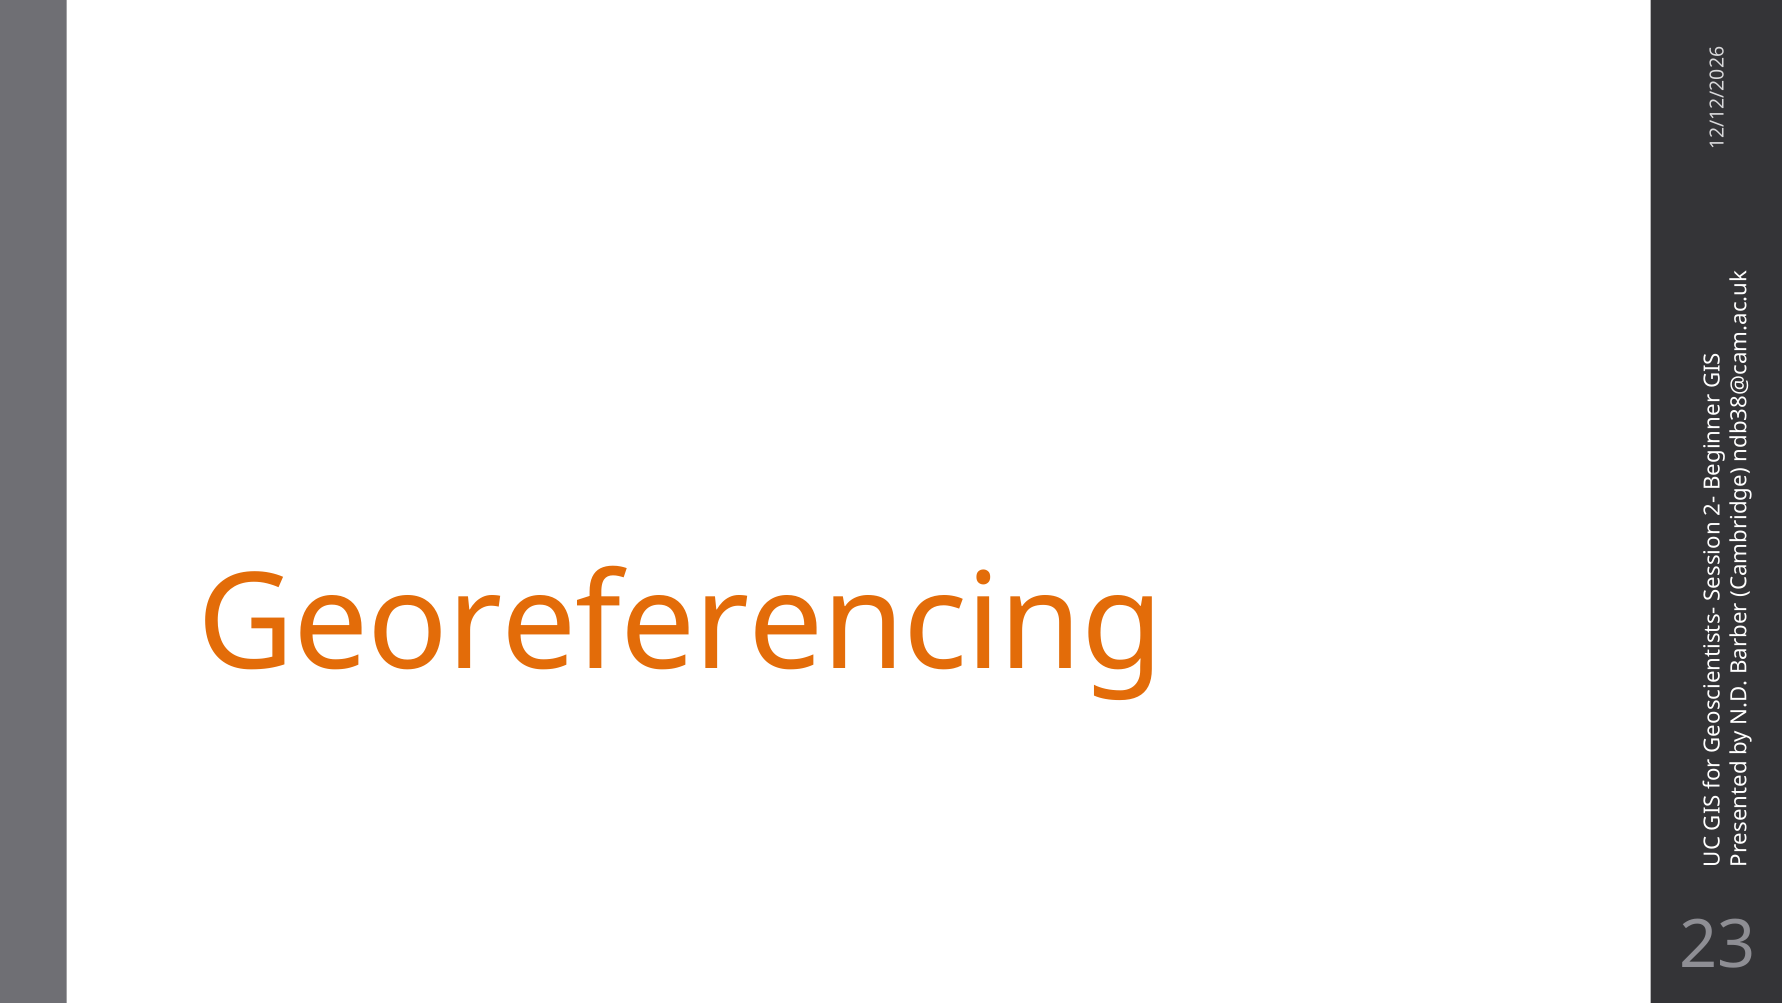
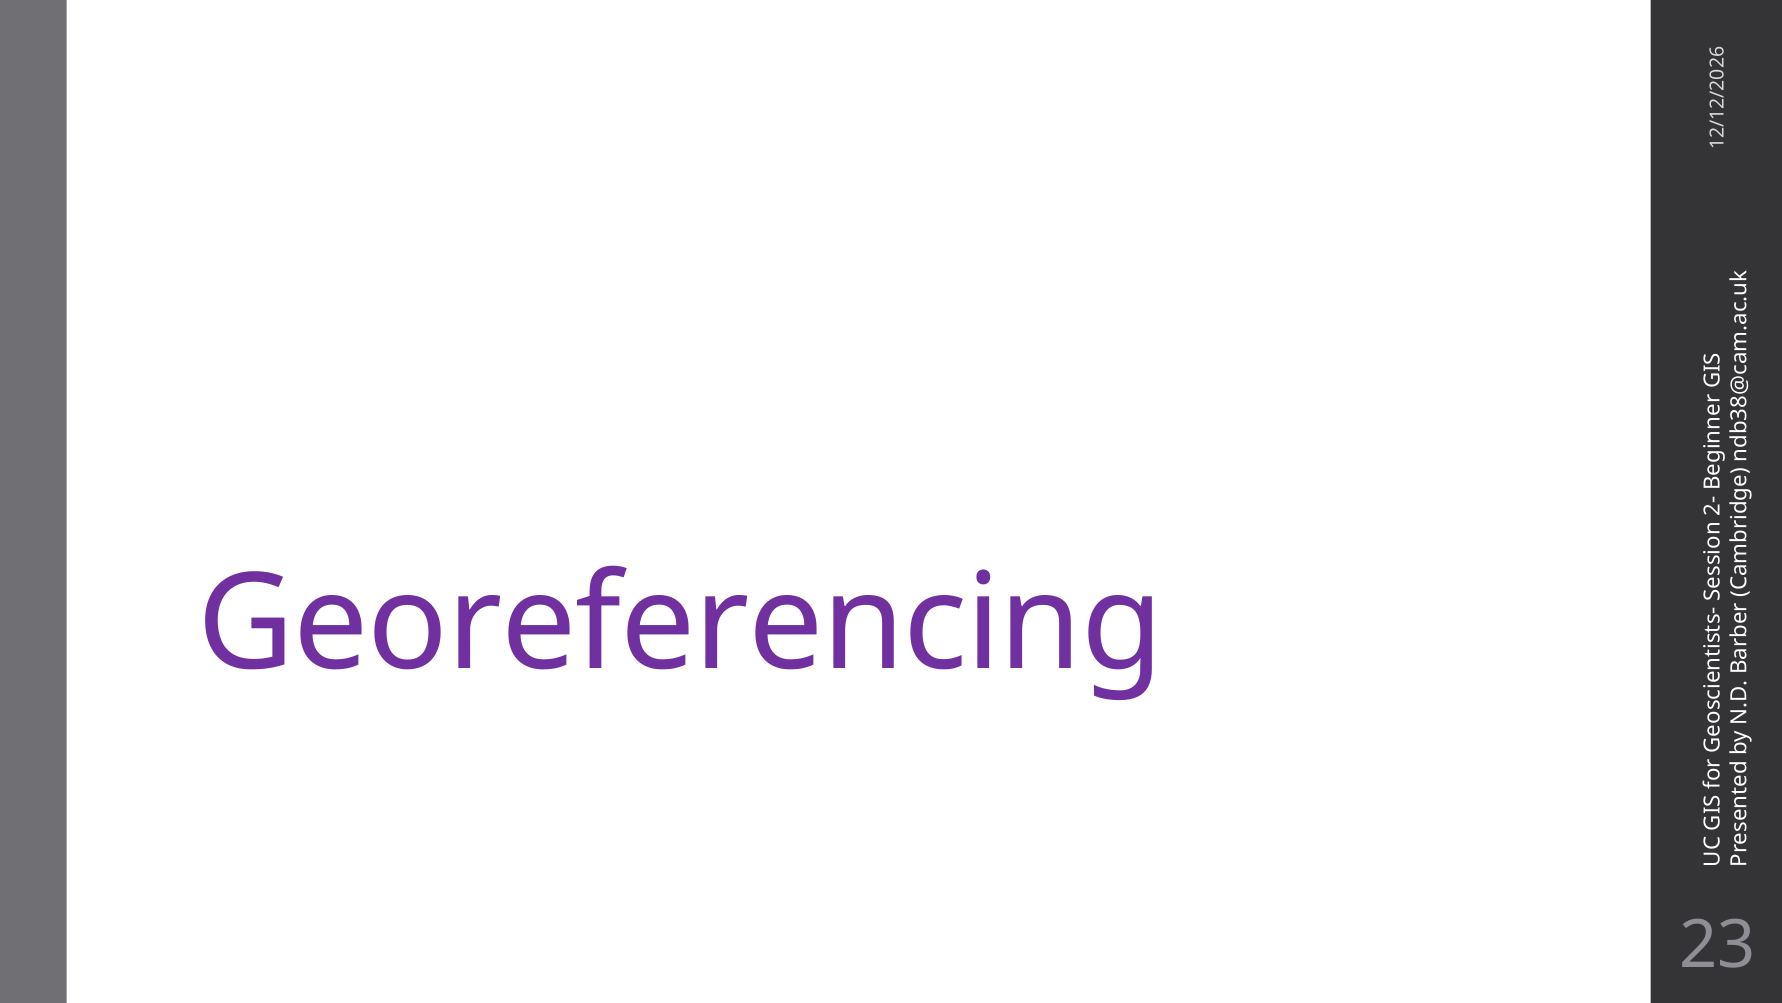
Georeferencing colour: orange -> purple (681, 624)
